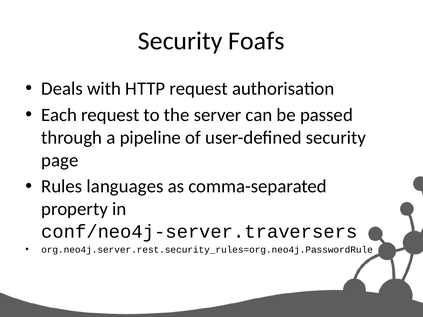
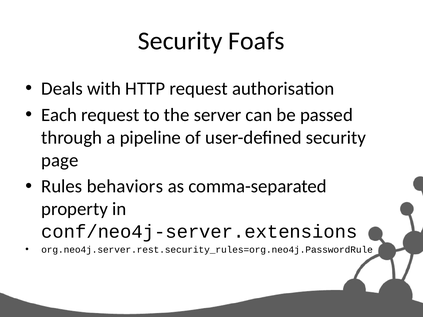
languages: languages -> behaviors (125, 187)
conf/neo4j-server.traversers: conf/neo4j-server.traversers -> conf/neo4j-server.extensions (199, 232)
